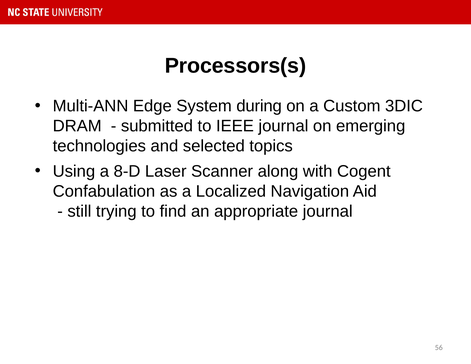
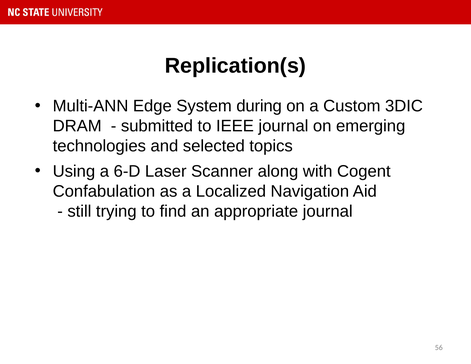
Processors(s: Processors(s -> Replication(s (235, 66)
8-D: 8-D -> 6-D (127, 171)
